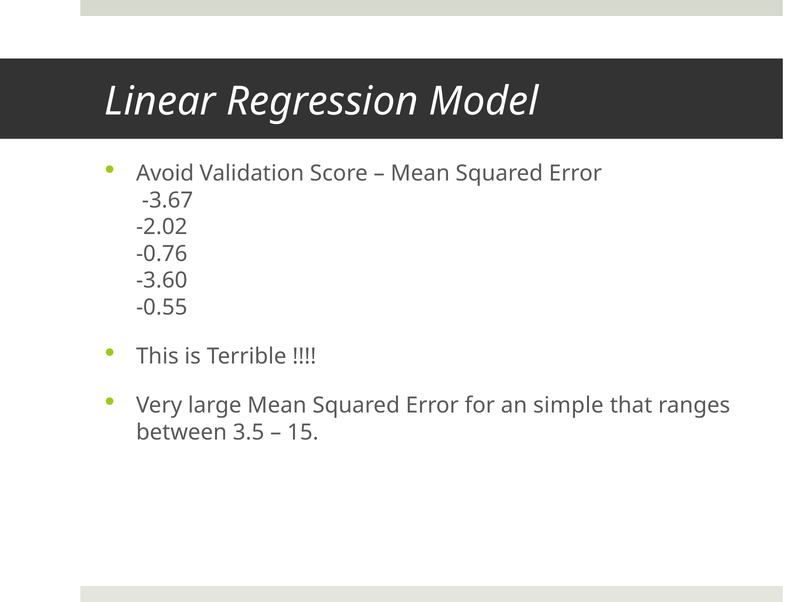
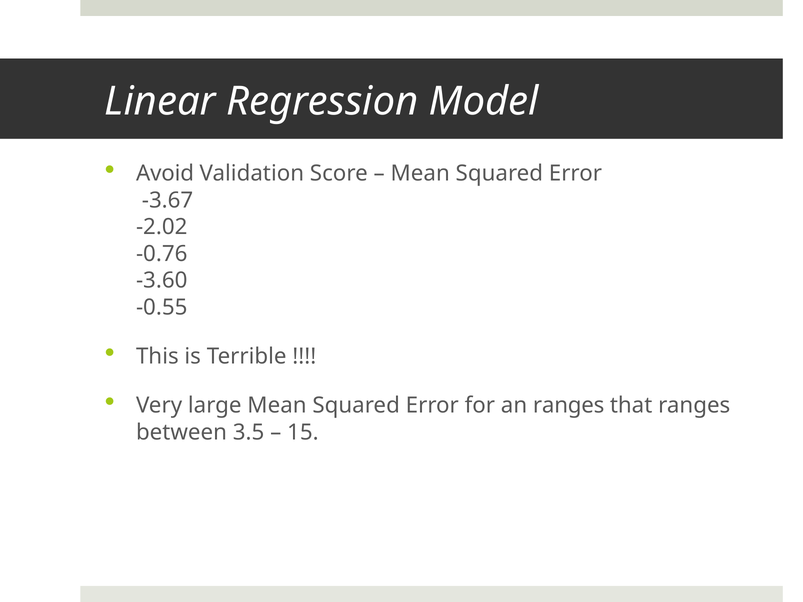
an simple: simple -> ranges (569, 406)
